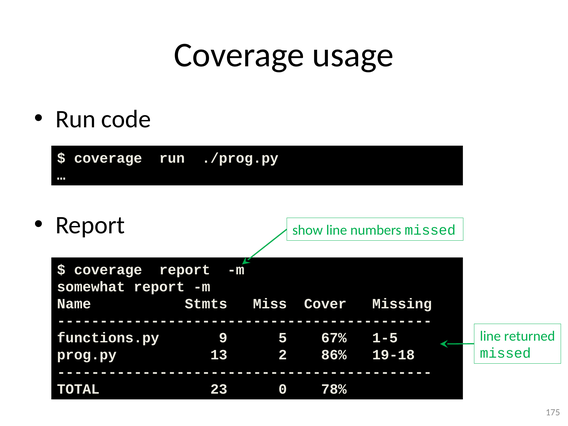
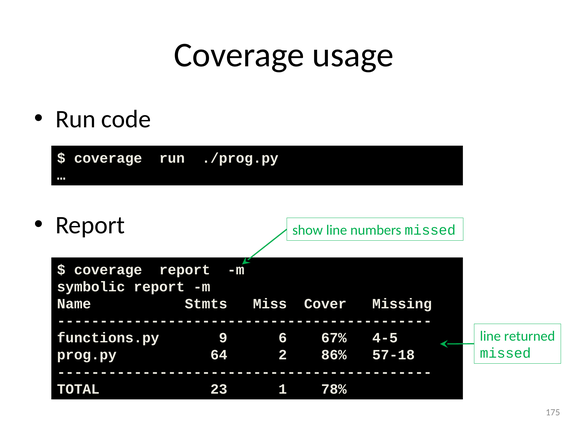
somewhat: somewhat -> symbolic (91, 287)
5: 5 -> 6 (283, 338)
1-5: 1-5 -> 4-5 (385, 338)
13: 13 -> 64 (219, 355)
19-18: 19-18 -> 57-18 (394, 355)
0: 0 -> 1 (283, 389)
